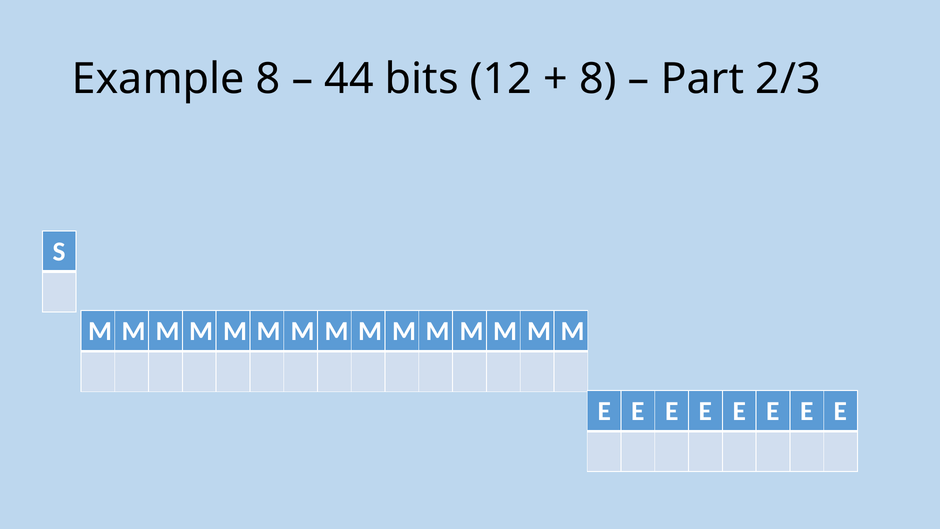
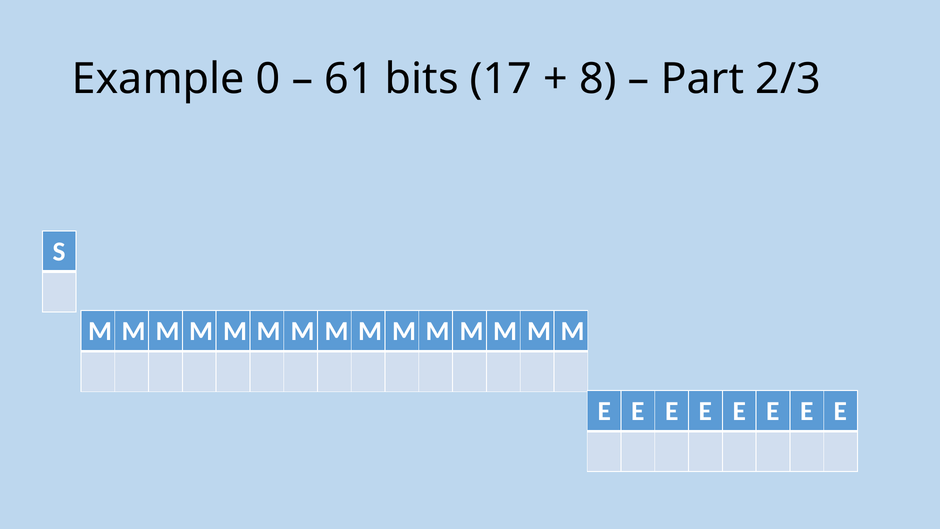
Example 8: 8 -> 0 (268, 79)
44: 44 -> 61 (349, 79)
12: 12 -> 17 (501, 79)
